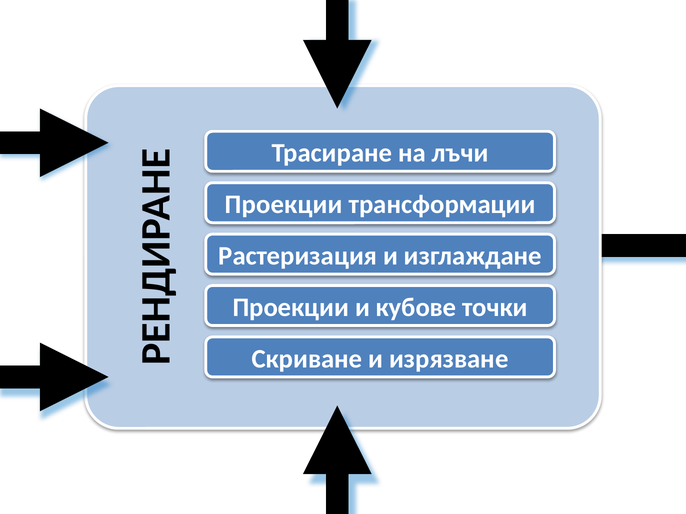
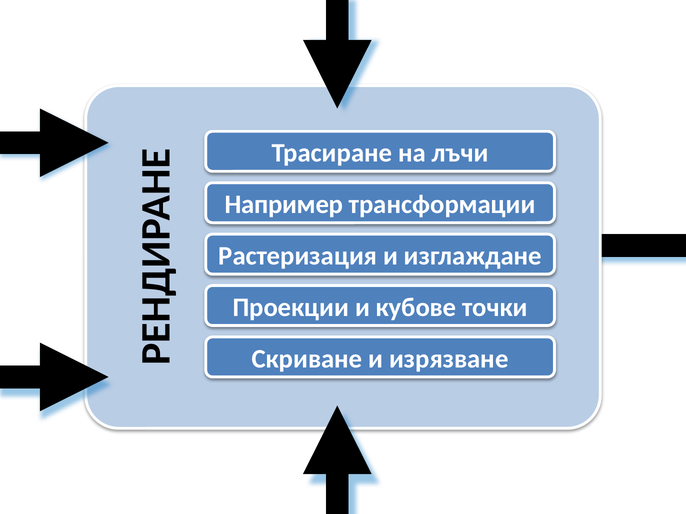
Проекции: Проекции -> Например (284, 205)
